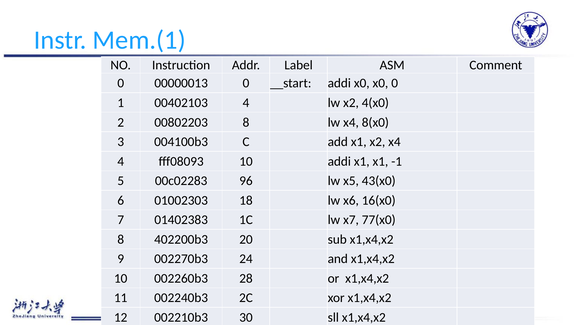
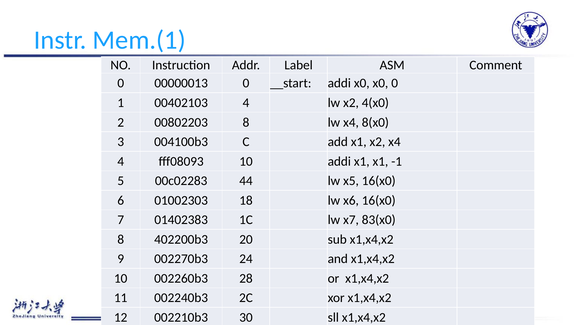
96: 96 -> 44 (246, 181)
x5 43(x0: 43(x0 -> 16(x0 (379, 181)
77(x0: 77(x0 -> 83(x0 (379, 220)
